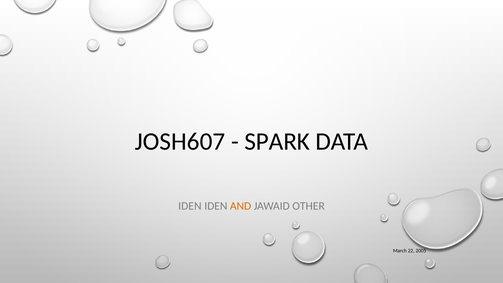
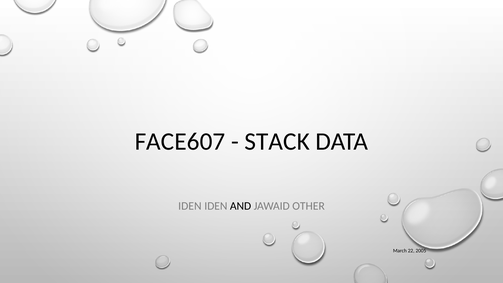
JOSH607: JOSH607 -> FACE607 (180, 142)
SPARK: SPARK -> STACK (277, 142)
AND colour: orange -> black (241, 206)
